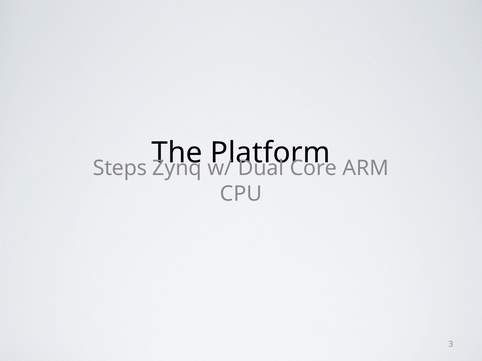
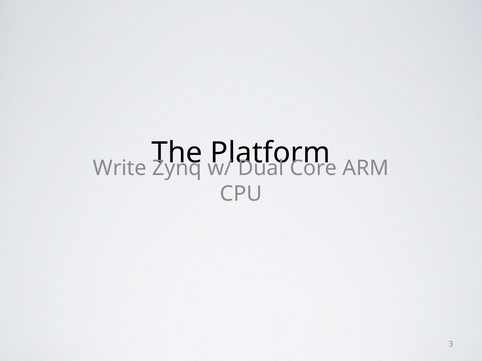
Steps: Steps -> Write (120, 168)
